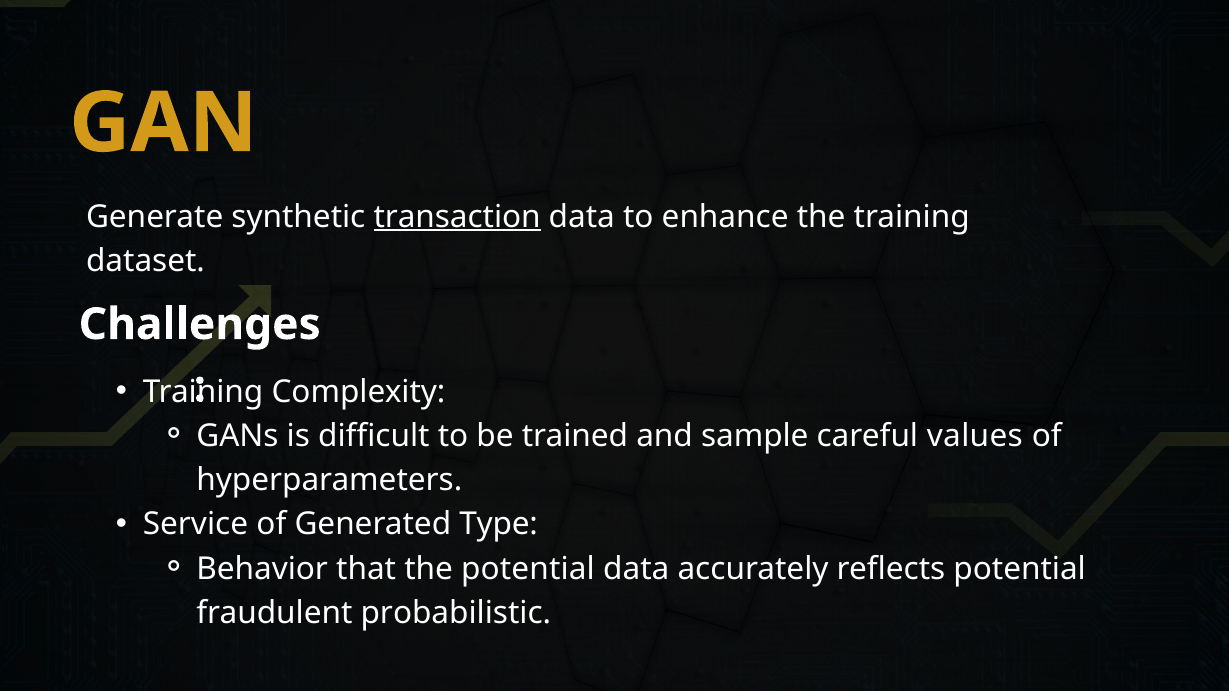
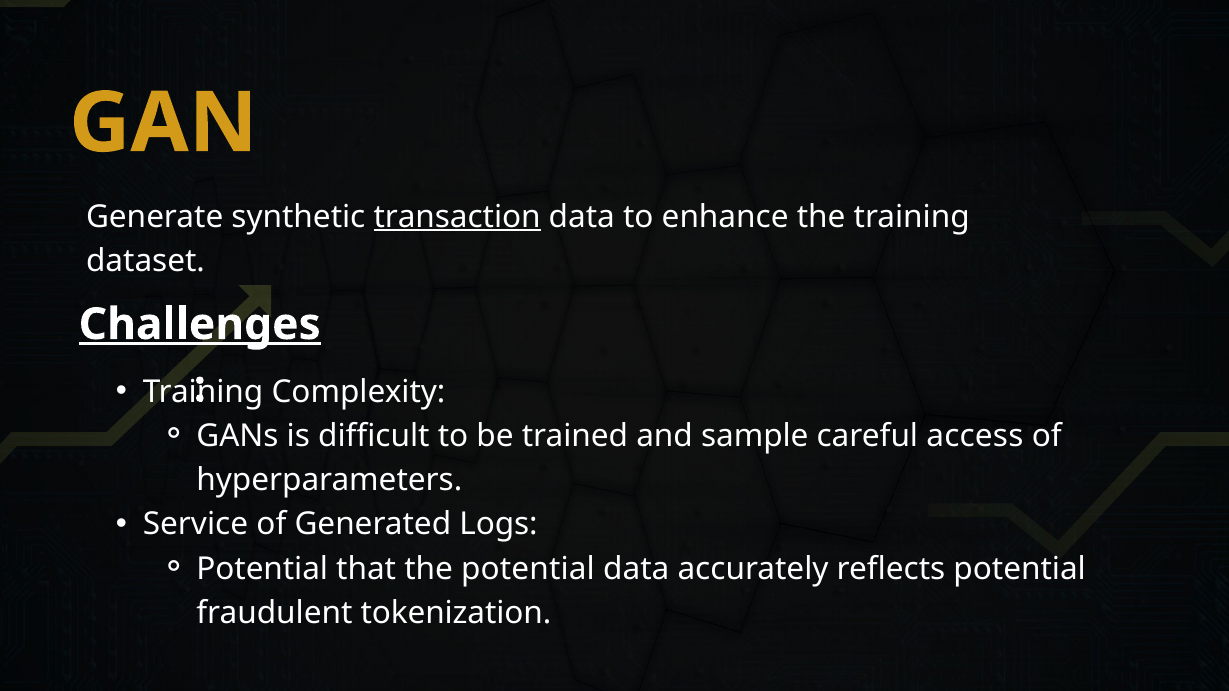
Challenges underline: none -> present (200, 325)
values: values -> access (975, 436)
Type: Type -> Logs (499, 525)
Behavior: Behavior -> Potential (262, 569)
probabilistic: probabilistic -> tokenization (456, 613)
